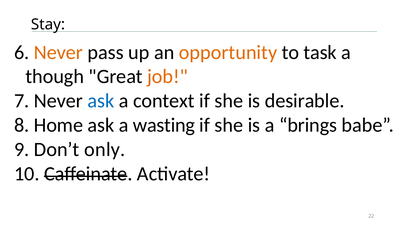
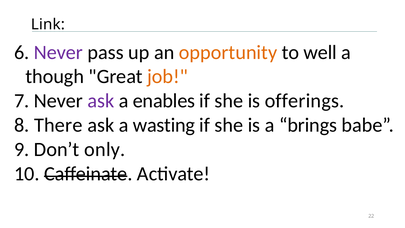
Stay: Stay -> Link (48, 25)
Never colour: orange -> purple (58, 52)
task: task -> well (320, 52)
ask colour: blue -> purple (101, 101)
context: context -> enables (164, 101)
desirable: desirable -> offerings (305, 101)
Home: Home -> There (58, 125)
